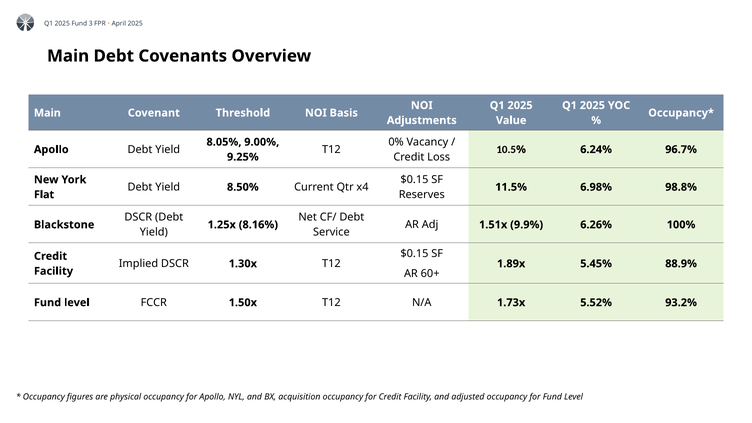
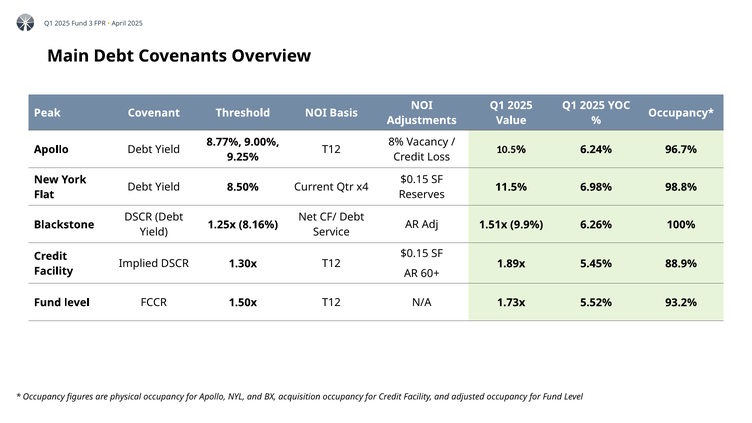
Main: Main -> Peak (47, 113)
0%: 0% -> 8% (396, 142)
8.05%: 8.05% -> 8.77% (224, 142)
